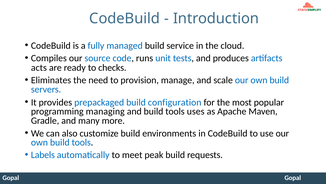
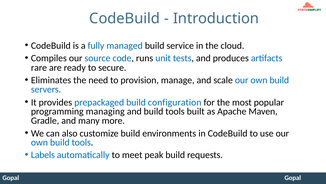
acts: acts -> rare (39, 67)
checks: checks -> secure (112, 67)
uses: uses -> built (196, 111)
